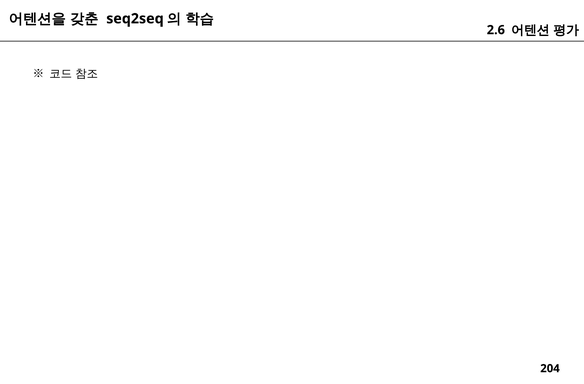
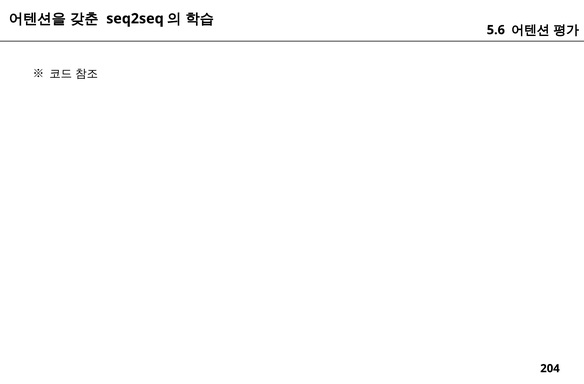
2.6: 2.6 -> 5.6 (496, 30)
